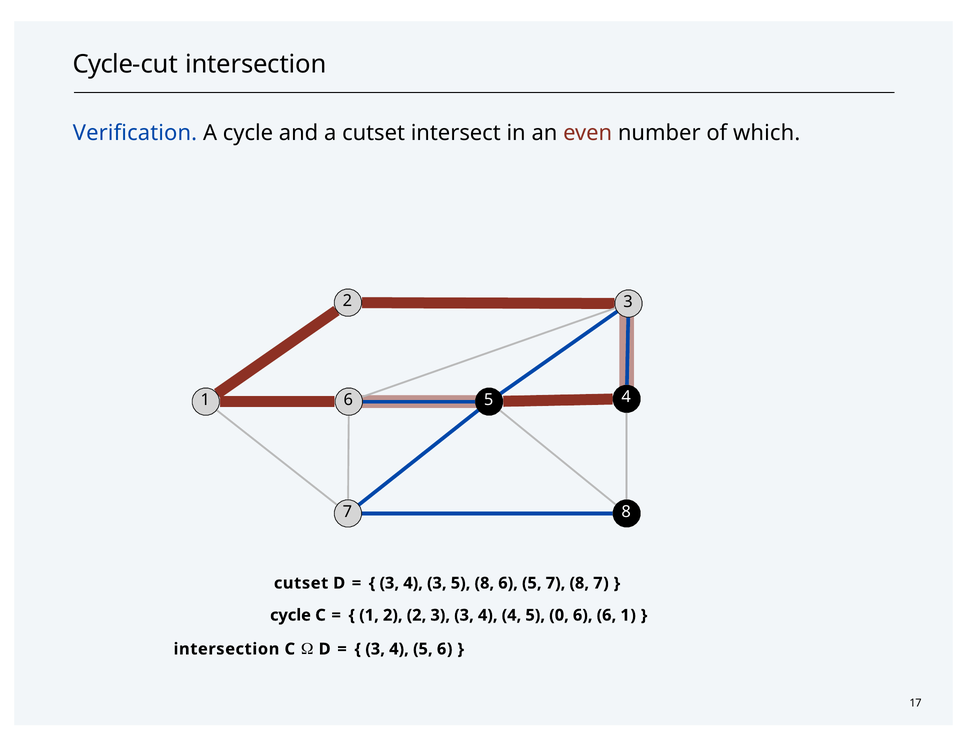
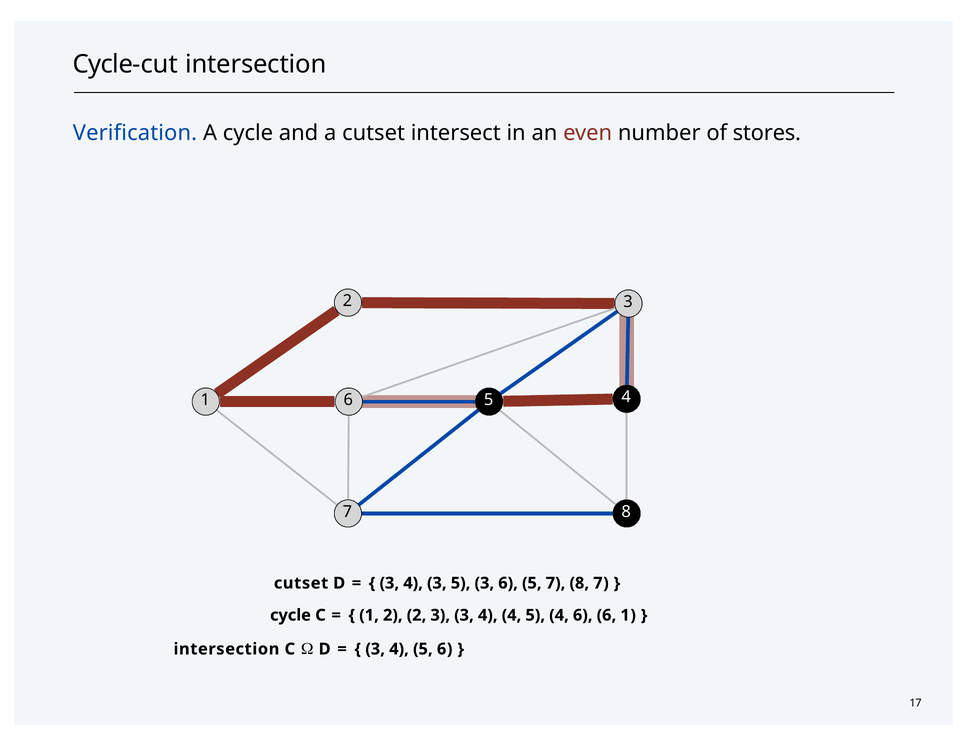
which: which -> stores (767, 133)
5 8: 8 -> 3 (484, 583)
5 0: 0 -> 4 (559, 615)
